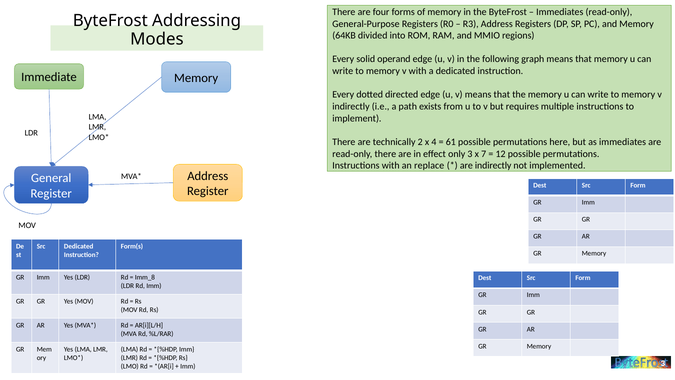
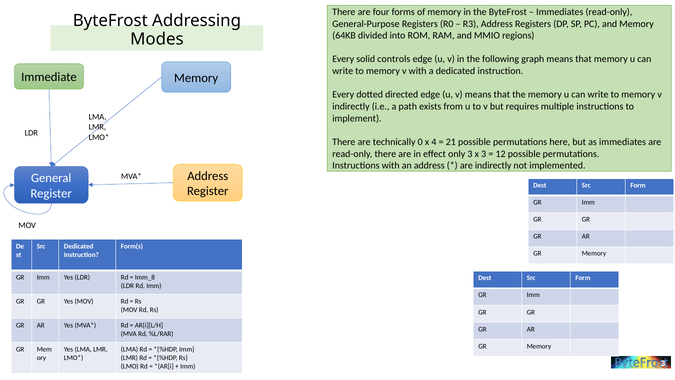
operand: operand -> controls (394, 59)
2: 2 -> 0 (420, 142)
61: 61 -> 21 (451, 142)
x 7: 7 -> 3 (484, 154)
an replace: replace -> address (429, 166)
